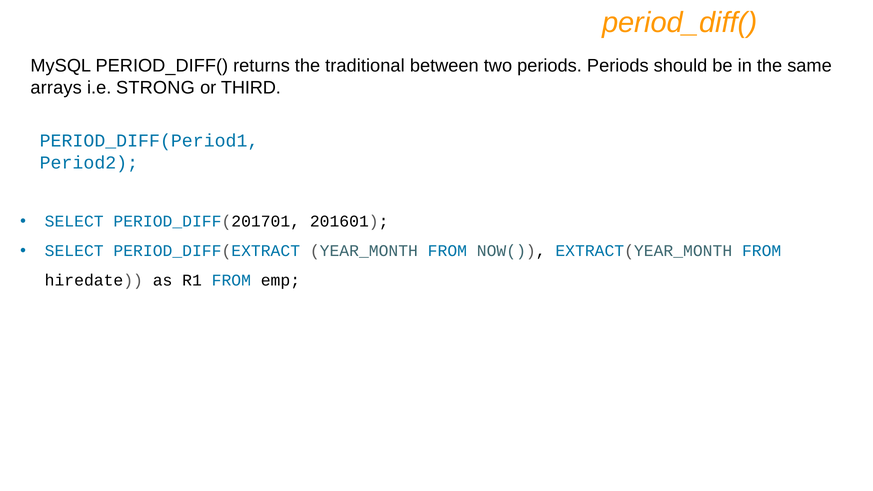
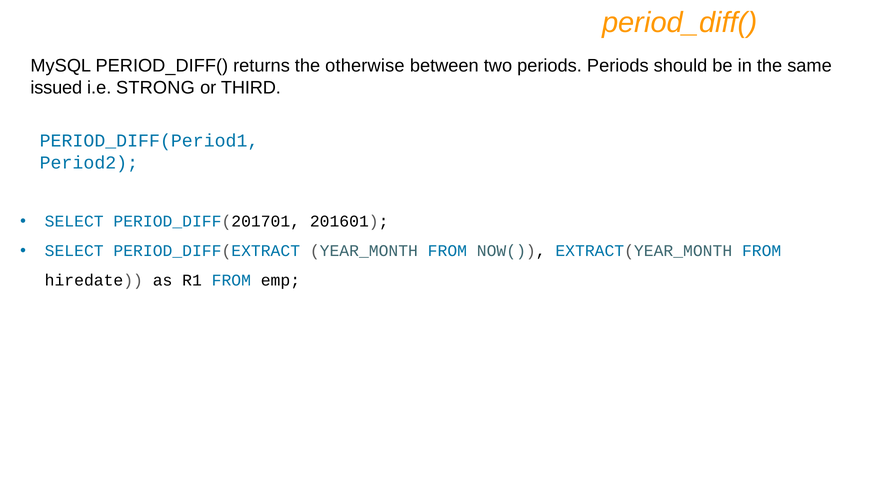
traditional: traditional -> otherwise (365, 66)
arrays: arrays -> issued (56, 88)
